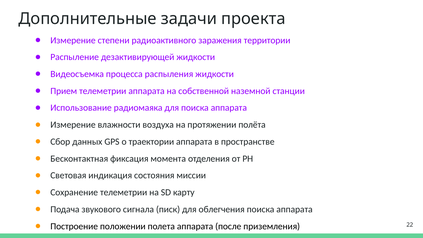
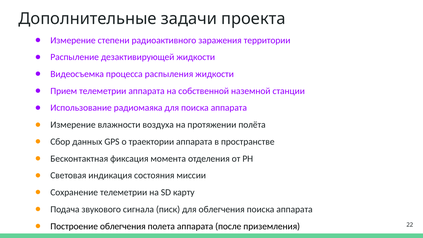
Построение положении: положении -> облегчения (123, 226)
